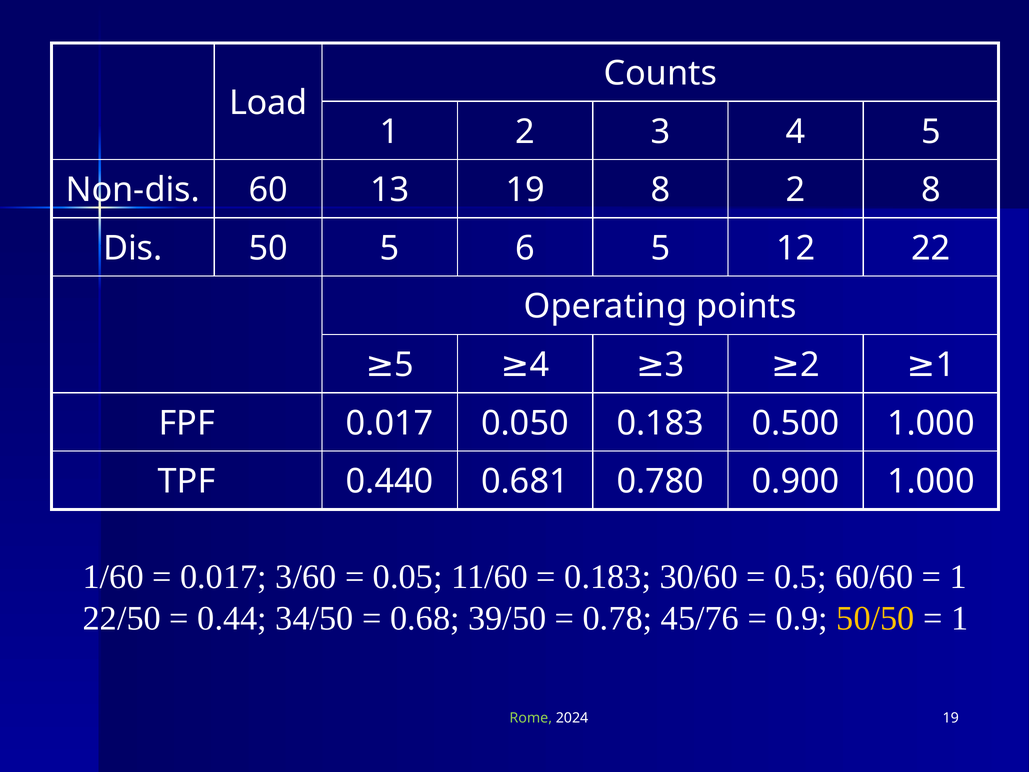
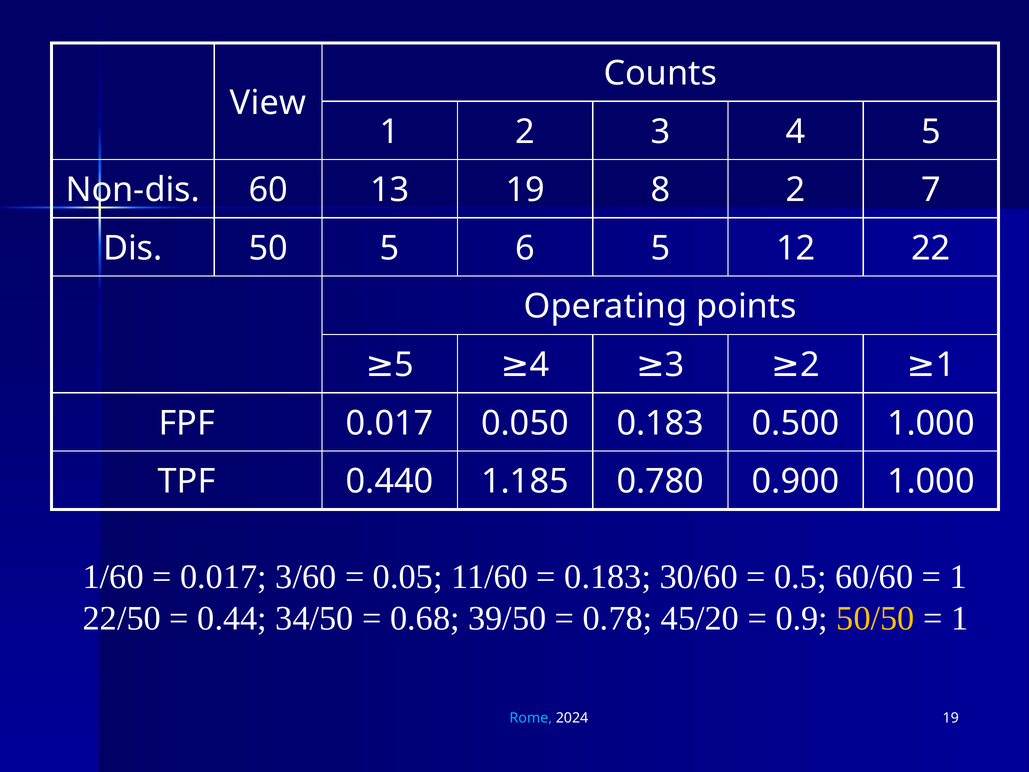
Load: Load -> View (268, 103)
2 8: 8 -> 7 (931, 190)
0.681: 0.681 -> 1.185 (525, 481)
45/76: 45/76 -> 45/20 (700, 618)
Rome colour: light green -> light blue (531, 718)
